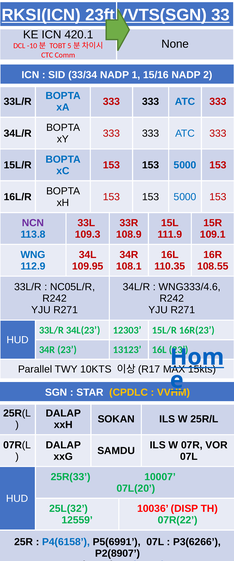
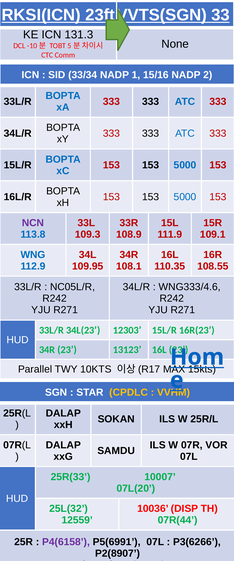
420.1: 420.1 -> 131.3 (79, 35)
07R(22: 07R(22 -> 07R(44 (178, 519)
P4(6158 colour: blue -> purple (66, 541)
